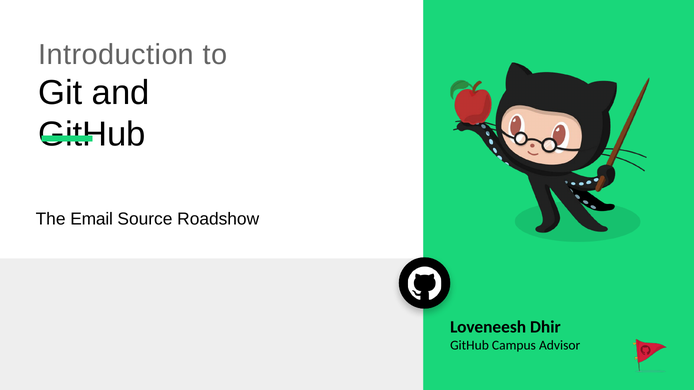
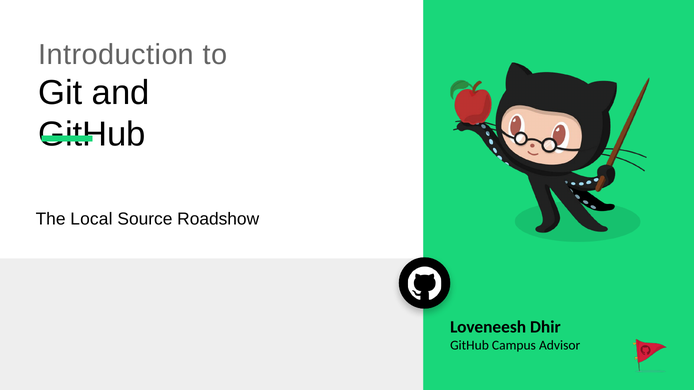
Email: Email -> Local (91, 219)
